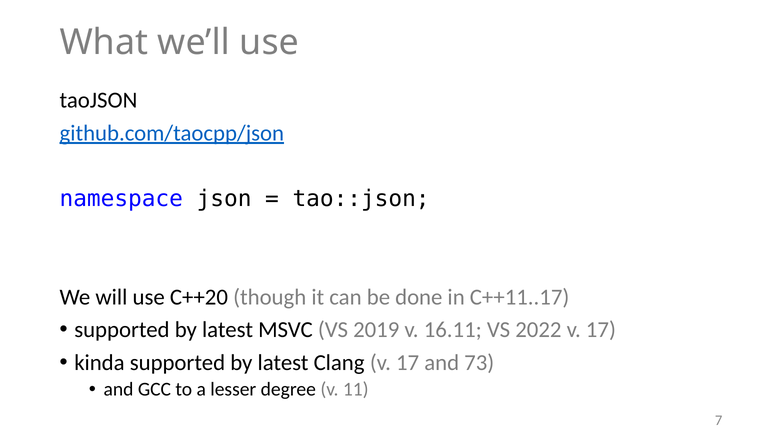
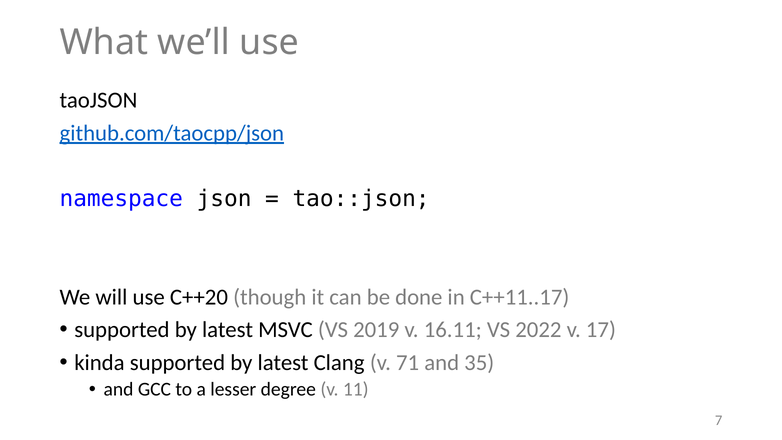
Clang v 17: 17 -> 71 (408, 362)
73: 73 -> 35 (479, 362)
